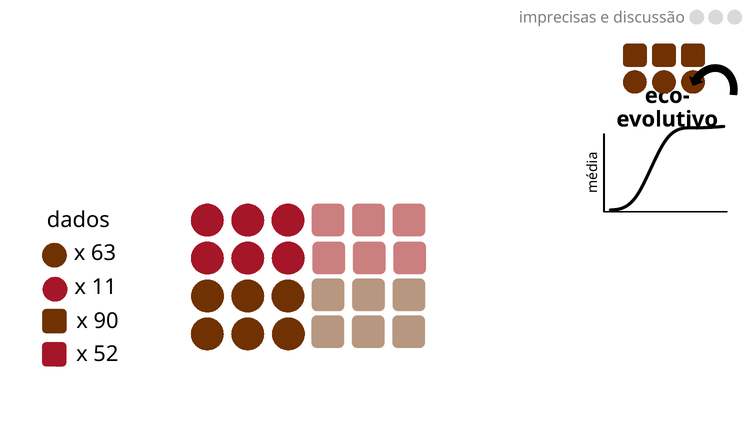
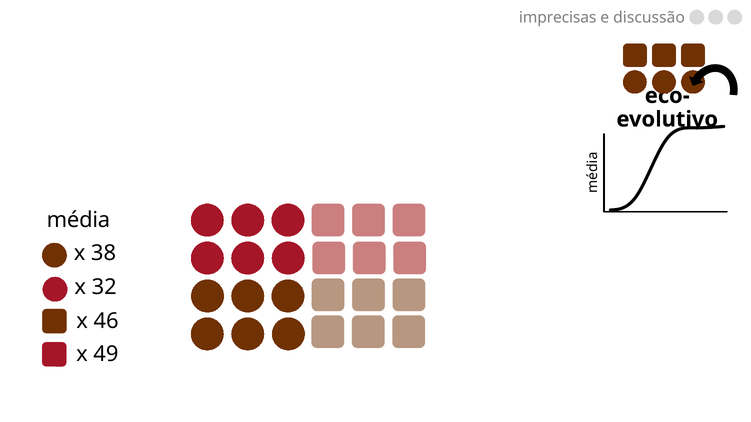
dados: dados -> média (78, 220)
63: 63 -> 38 (104, 253)
11: 11 -> 32 (104, 288)
90: 90 -> 46 (106, 321)
52: 52 -> 49 (106, 355)
